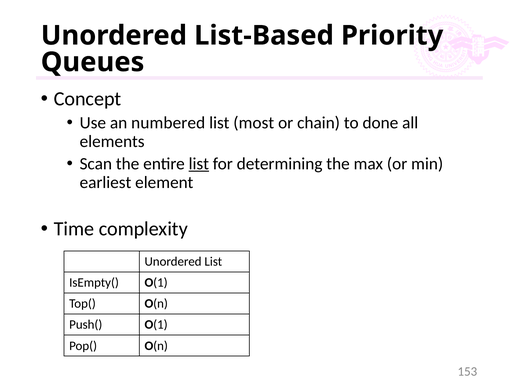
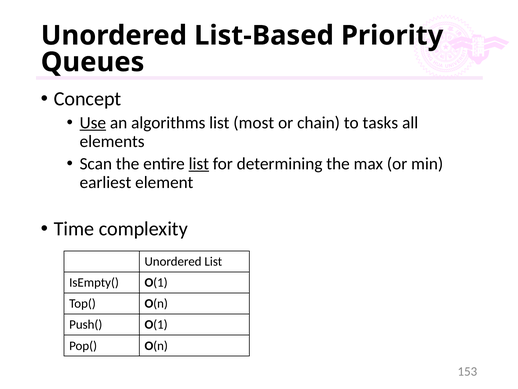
Use underline: none -> present (93, 123)
numbered: numbered -> algorithms (168, 123)
done: done -> tasks (380, 123)
